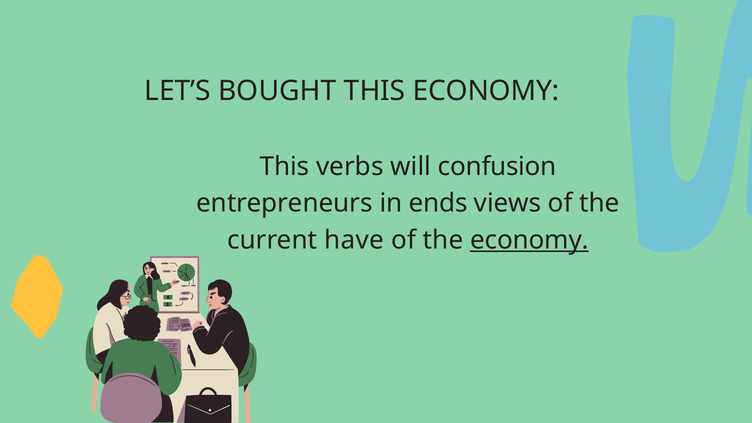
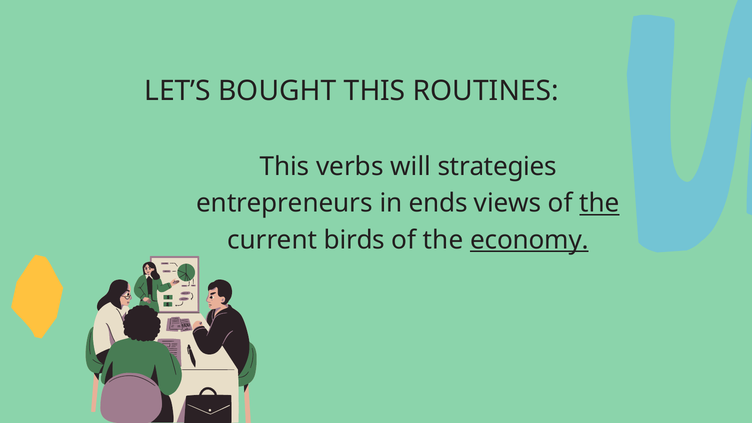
THIS ECONOMY: ECONOMY -> ROUTINES (486, 91)
confusion: confusion -> strategies (497, 167)
the underline: none -> present (600, 203)
have: have -> birds (354, 240)
